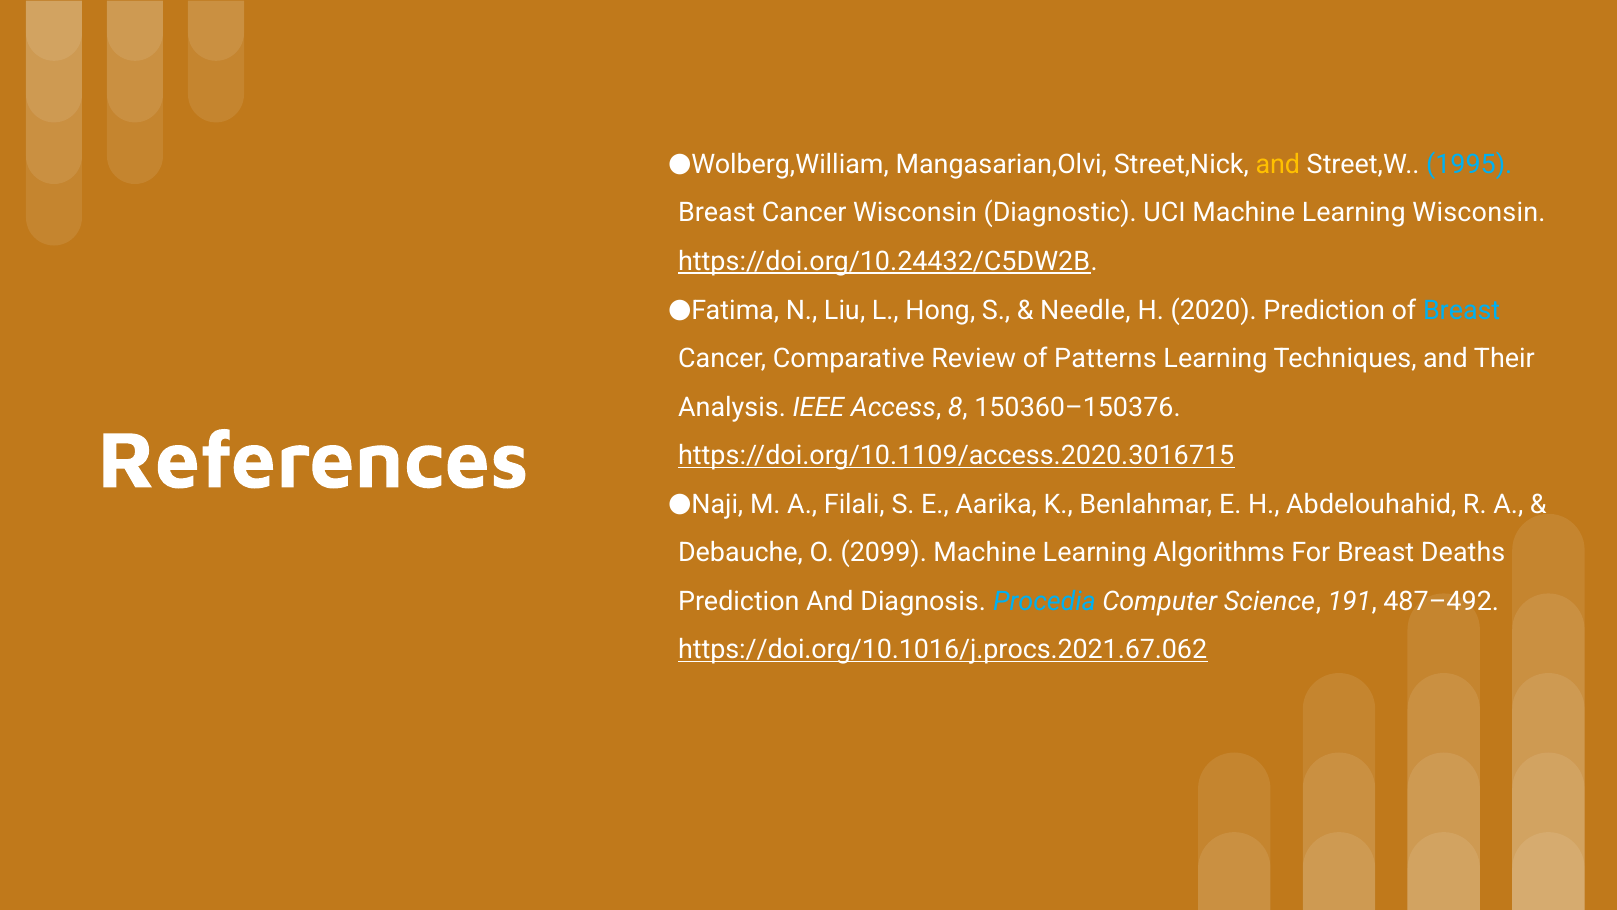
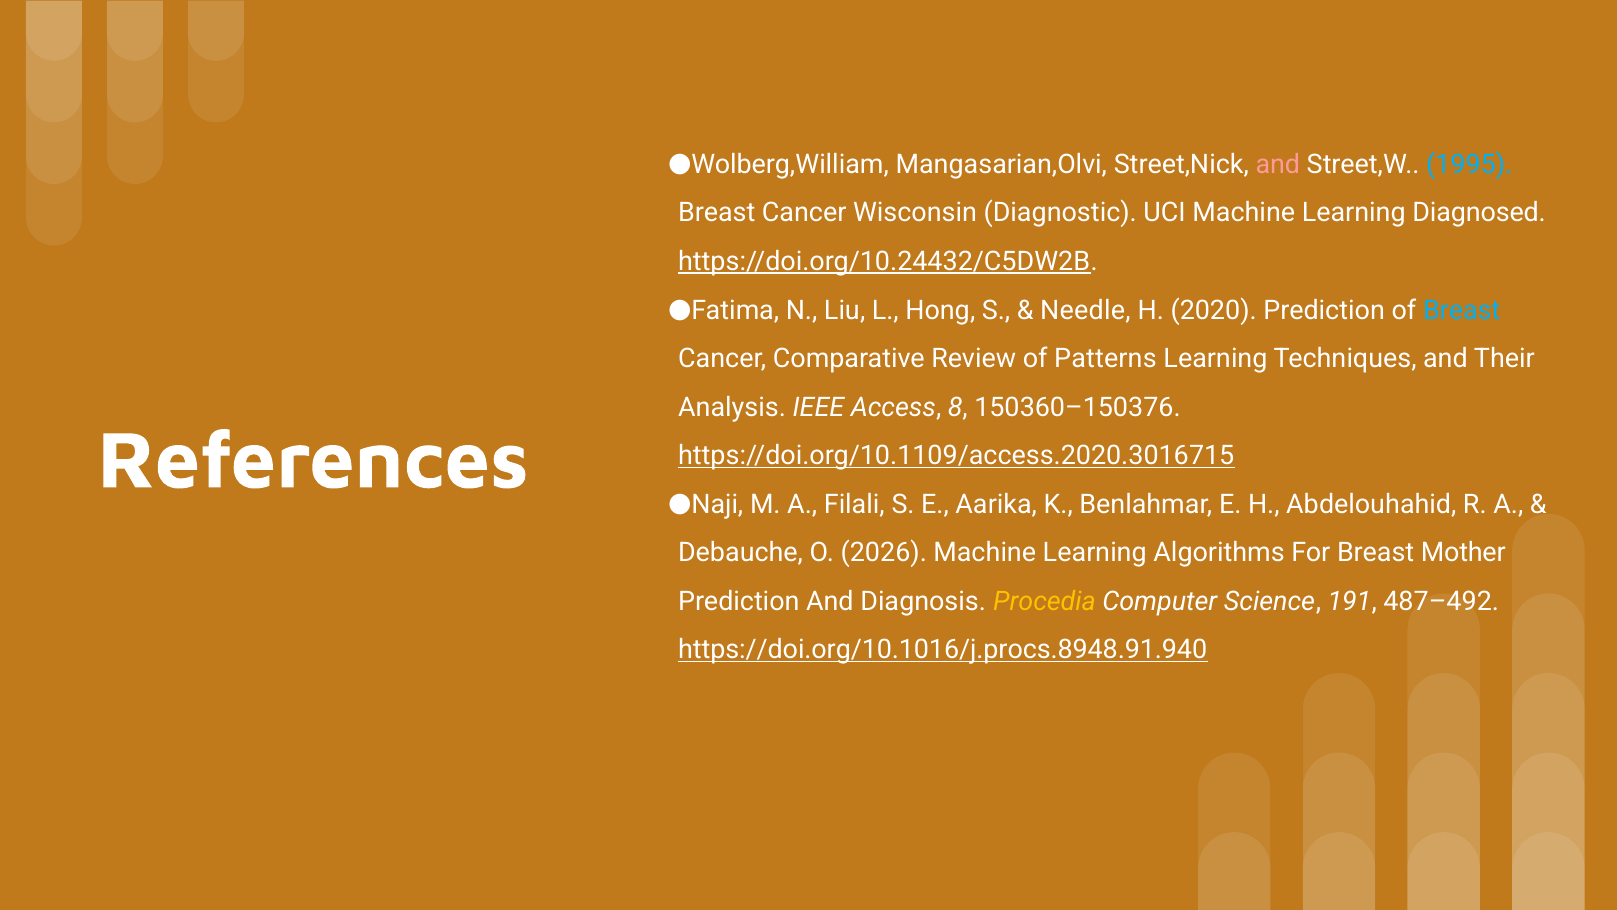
and colour: yellow -> pink (1278, 164)
Learning Wisconsin: Wisconsin -> Diagnosed (1479, 213)
2099: 2099 -> 2026 (884, 553)
Deaths: Deaths -> Mother (1463, 553)
Procedia colour: light blue -> yellow (1044, 601)
https://doi.org/10.1016/j.procs.2021.67.062: https://doi.org/10.1016/j.procs.2021.67.062 -> https://doi.org/10.1016/j.procs.8948.91.940 (943, 650)
